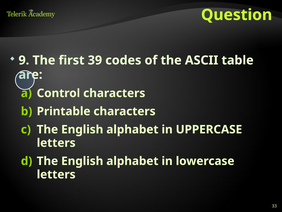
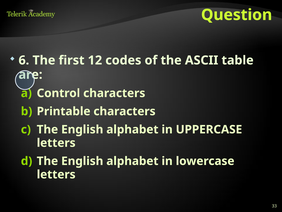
9: 9 -> 6 (24, 60)
39: 39 -> 12 (95, 60)
